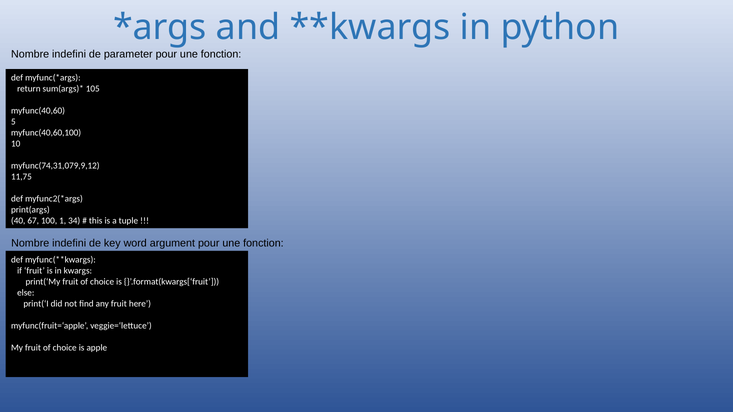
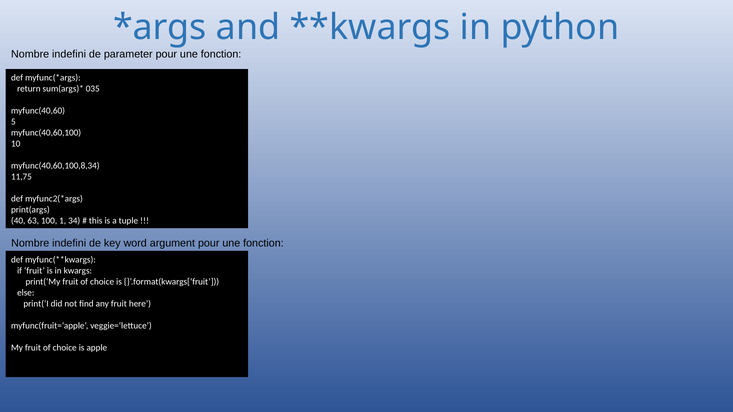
105: 105 -> 035 (93, 89)
myfunc(74,31,079,9,12: myfunc(74,31,079,9,12 -> myfunc(40,60,100,8,34 (55, 166)
67: 67 -> 63 (33, 221)
